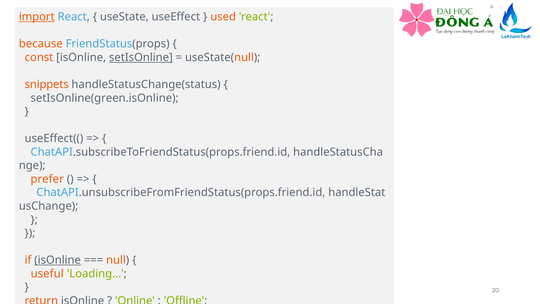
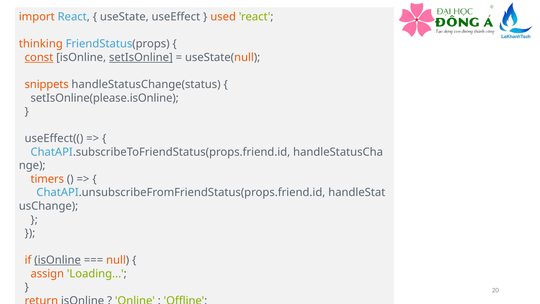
import underline: present -> none (37, 17)
because: because -> thinking (41, 44)
const underline: none -> present (39, 57)
setIsOnline(green.isOnline: setIsOnline(green.isOnline -> setIsOnline(please.isOnline (105, 98)
prefer: prefer -> timers (47, 179)
useful: useful -> assign (47, 273)
